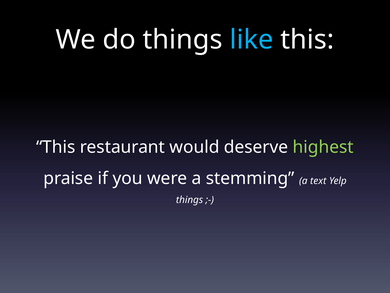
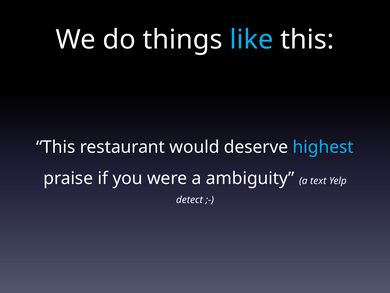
highest colour: light green -> light blue (323, 147)
stemming: stemming -> ambiguity (250, 178)
things: things -> detect (189, 200)
